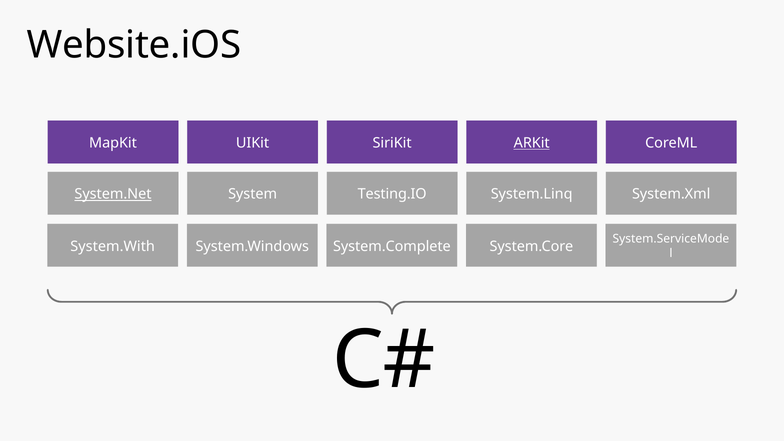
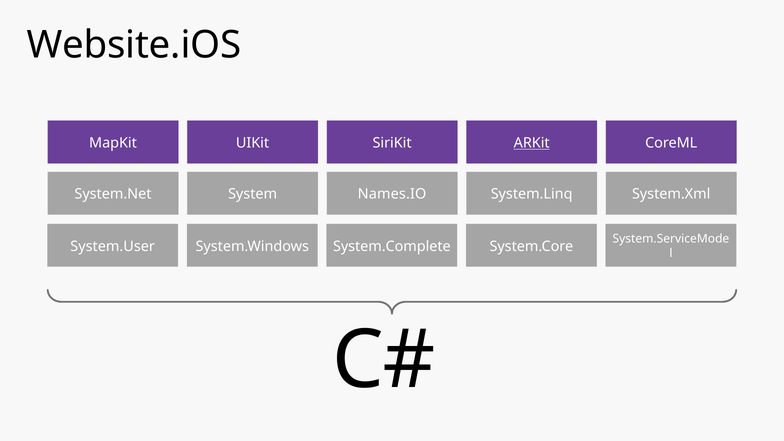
System.Net underline: present -> none (113, 194)
Testing.IO: Testing.IO -> Names.IO (392, 194)
System.With: System.With -> System.User (113, 246)
